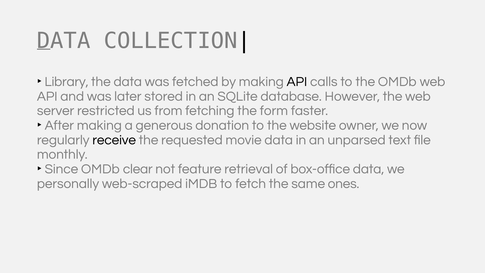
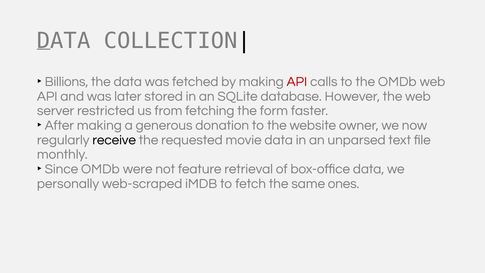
Library: Library -> Billions (67, 82)
API colour: black -> red (297, 82)
clear: clear -> were (138, 169)
